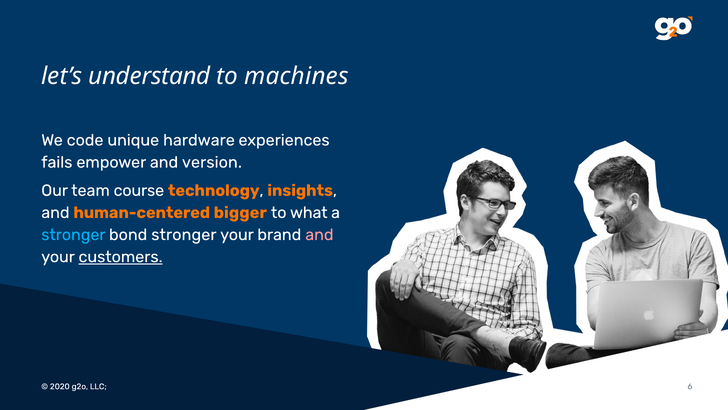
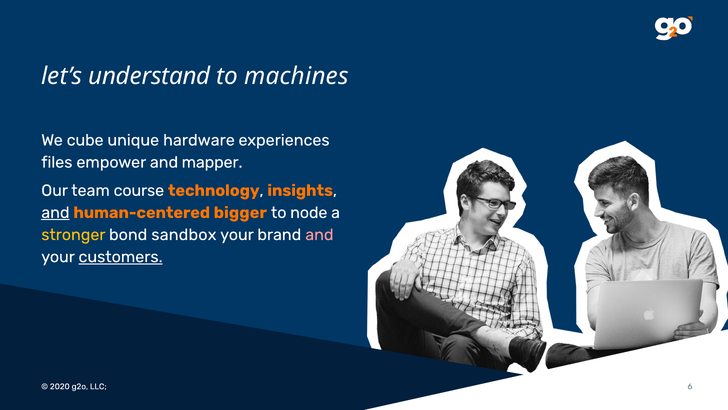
code: code -> cube (85, 140)
fails: fails -> files (57, 162)
version: version -> mapper (212, 162)
and underline: none -> present (55, 212)
what: what -> node (309, 212)
stronger colour: light blue -> yellow (73, 234)
bond stronger: stronger -> sandbox (184, 234)
